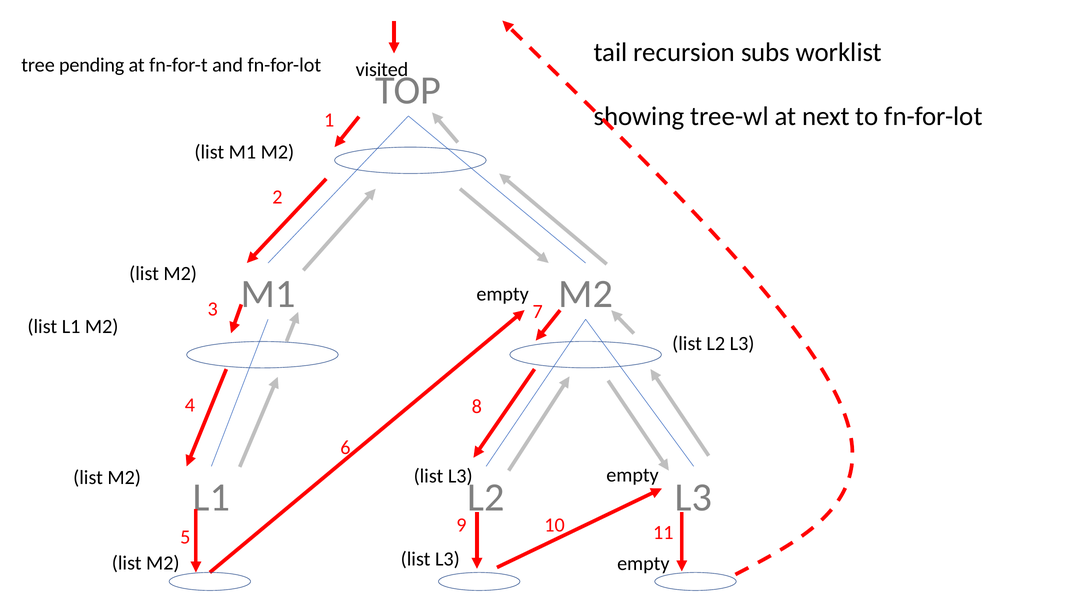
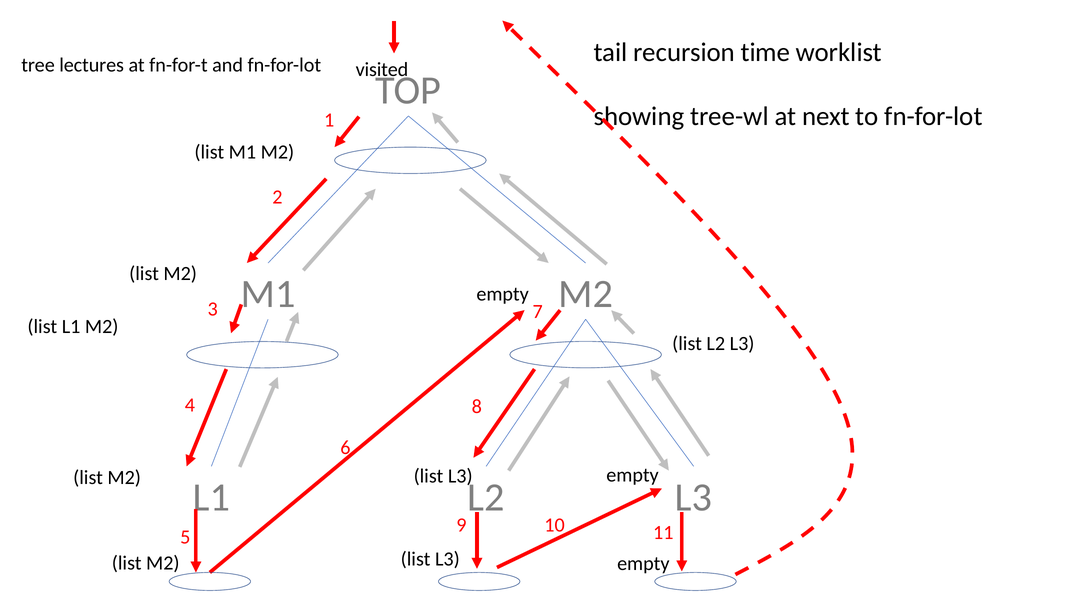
subs: subs -> time (765, 52)
pending: pending -> lectures (92, 65)
